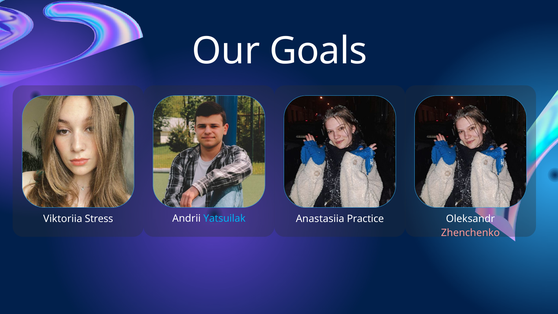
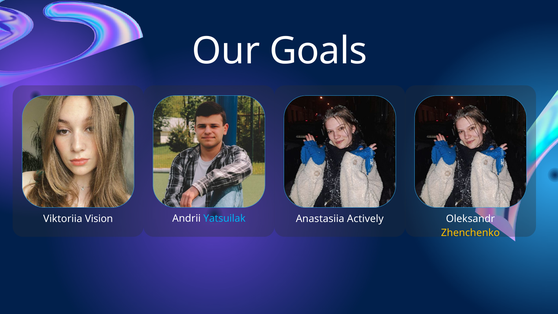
Stress: Stress -> Vision (99, 219)
Practice: Practice -> Actively (365, 219)
Zhenchenko colour: pink -> yellow (470, 233)
